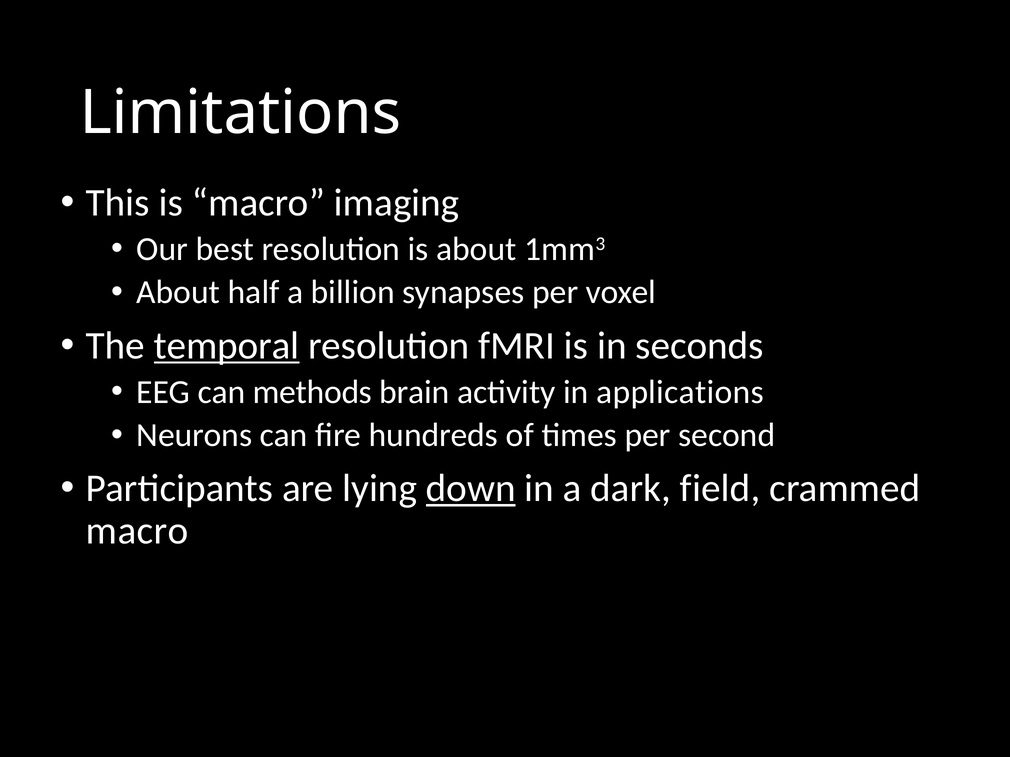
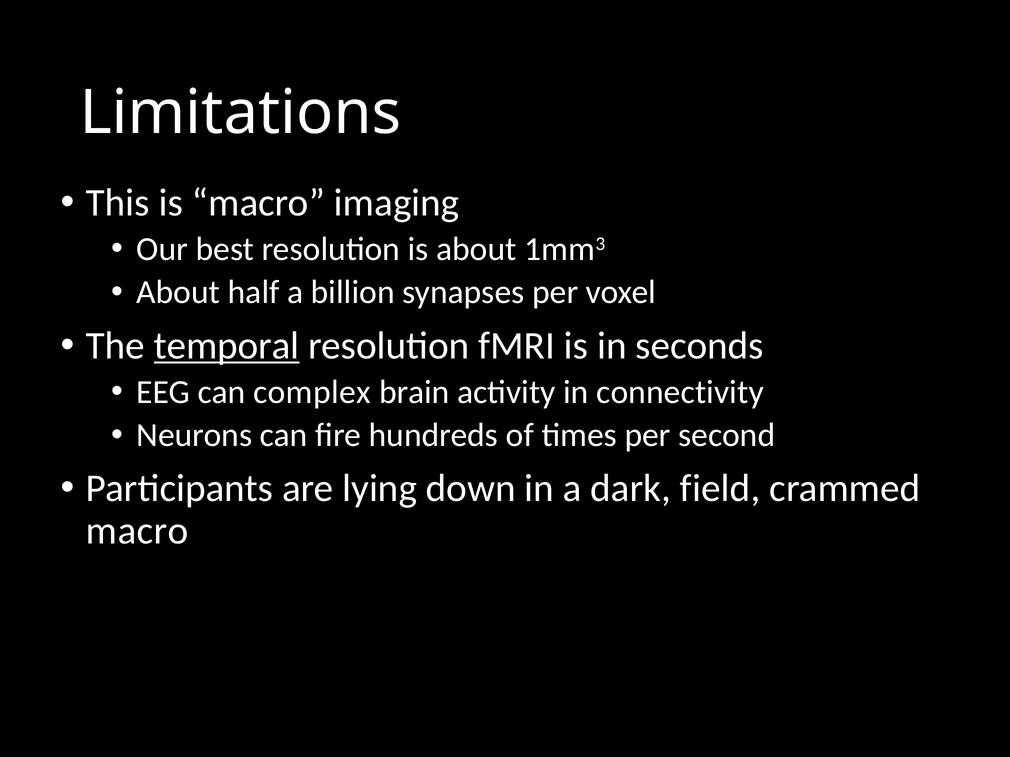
methods: methods -> complex (312, 392)
applications: applications -> connectivity (680, 392)
down underline: present -> none (471, 489)
